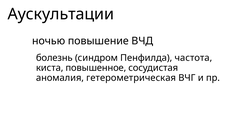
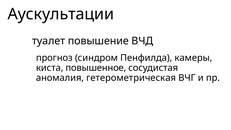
ночью: ночью -> туалет (49, 41)
болезнь: болезнь -> прогноз (54, 58)
частота: частота -> камеры (193, 58)
